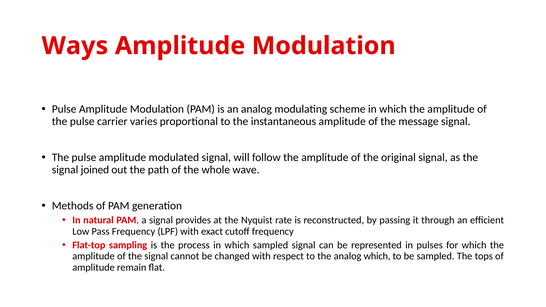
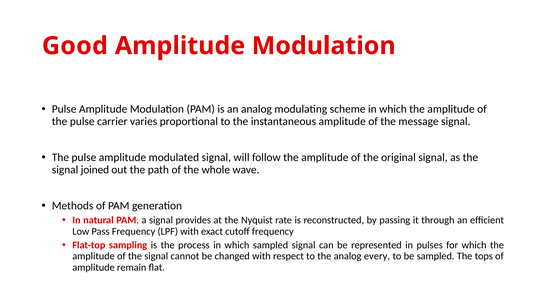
Ways: Ways -> Good (75, 46)
analog which: which -> every (377, 256)
